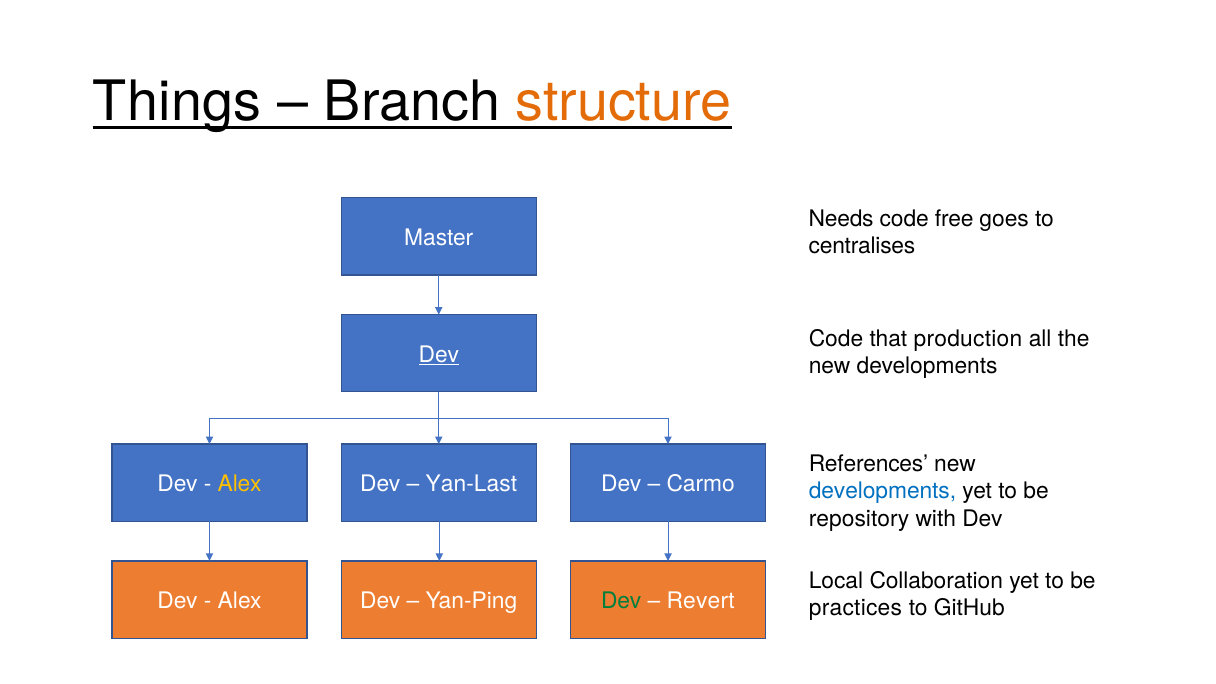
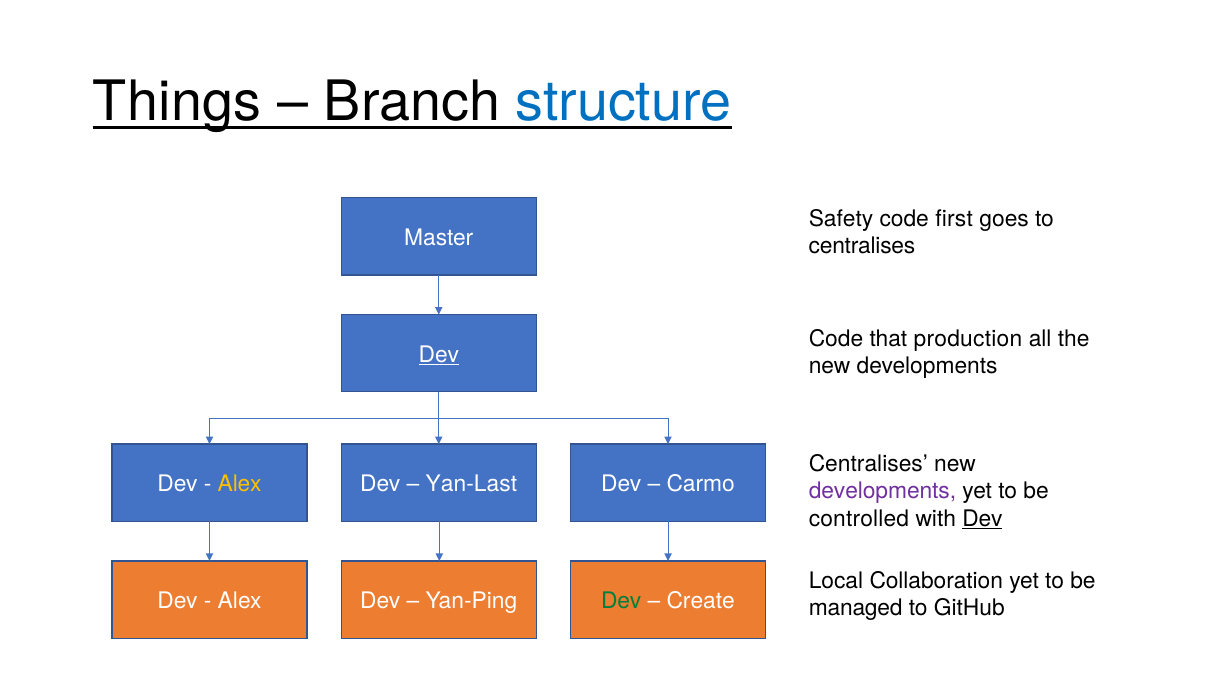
structure colour: orange -> blue (624, 102)
Needs: Needs -> Safety (841, 219)
free: free -> first (954, 219)
References: References -> Centralises (868, 464)
developments colour: blue -> purple (882, 491)
repository: repository -> controlled (859, 519)
Dev underline: none -> present (982, 519)
Revert: Revert -> Create (701, 601)
practices: practices -> managed (856, 608)
